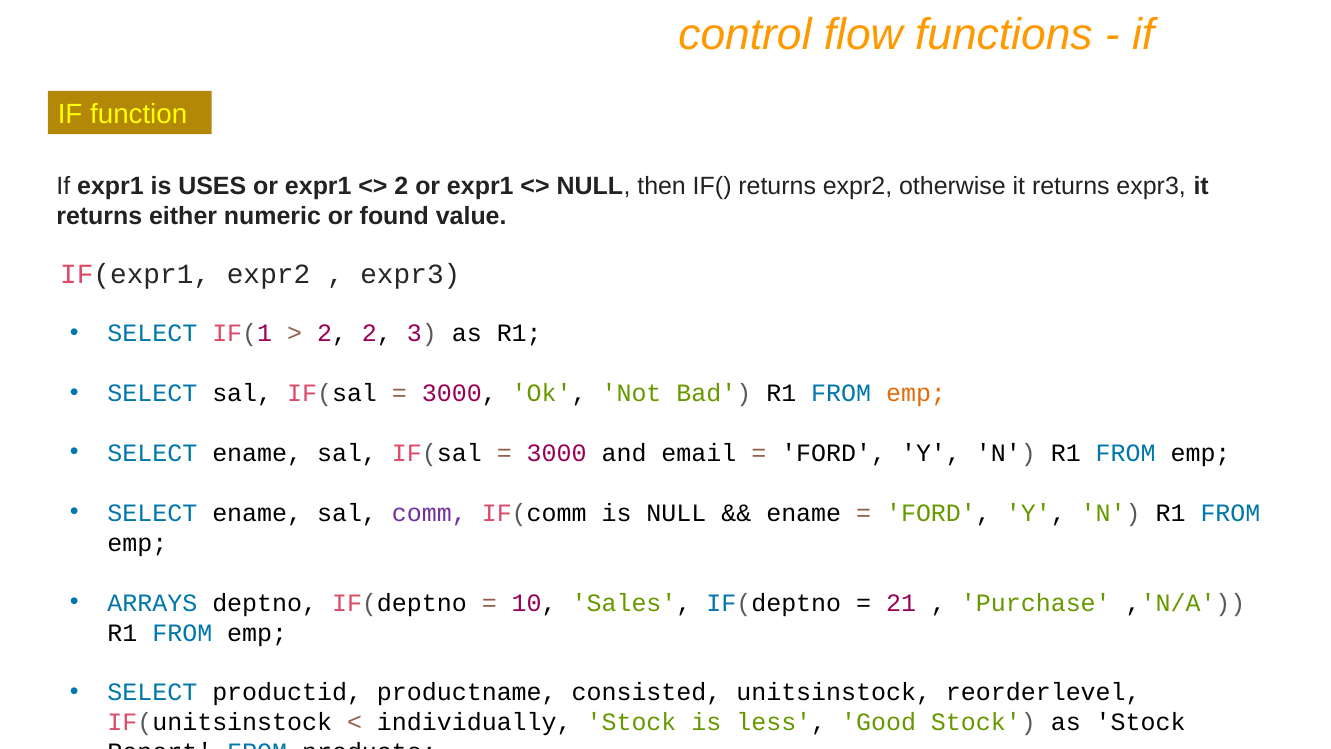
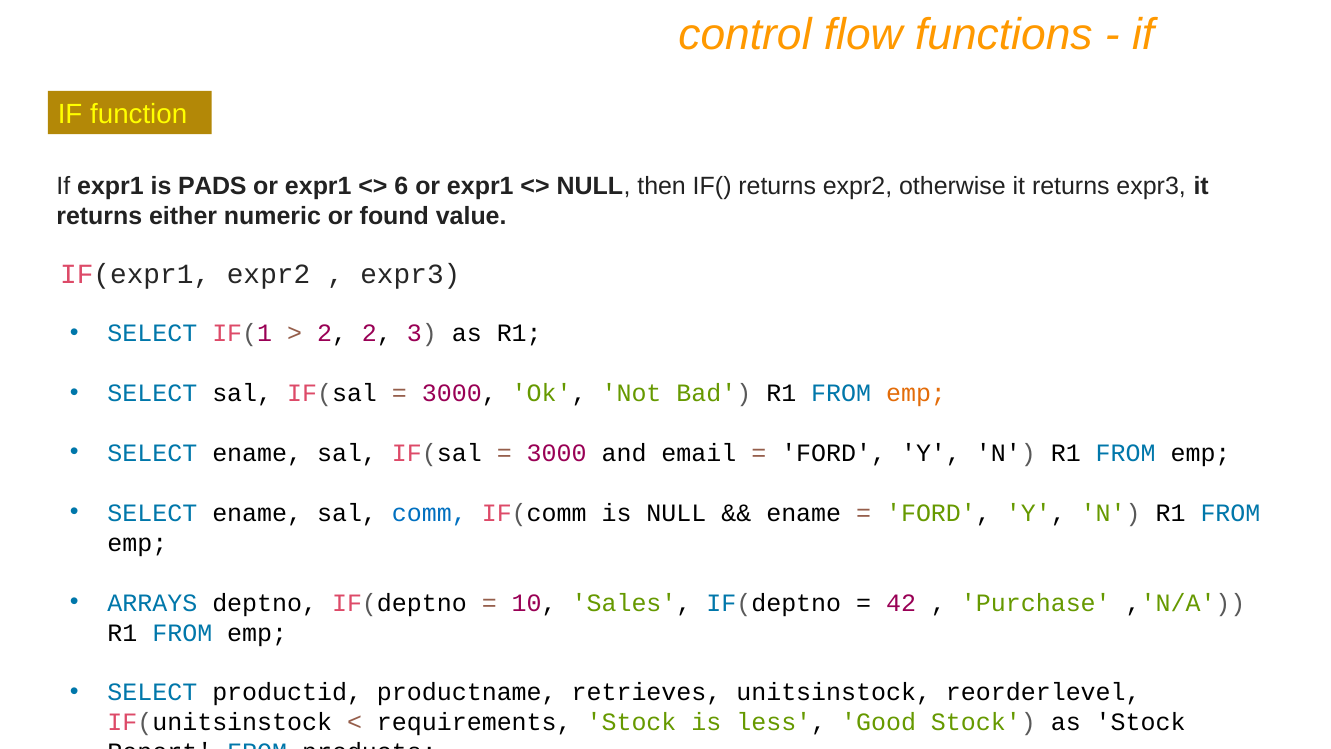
USES: USES -> PADS (212, 186)
2: 2 -> 6 (401, 186)
comm colour: purple -> blue (429, 513)
21: 21 -> 42 (901, 603)
consisted: consisted -> retrieves (646, 692)
individually: individually -> requirements (474, 722)
